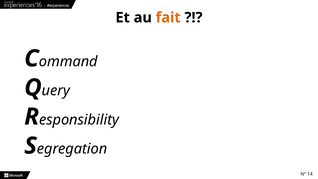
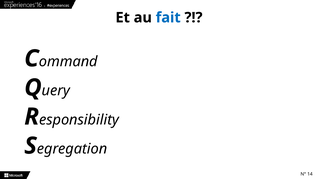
fait colour: orange -> blue (168, 18)
